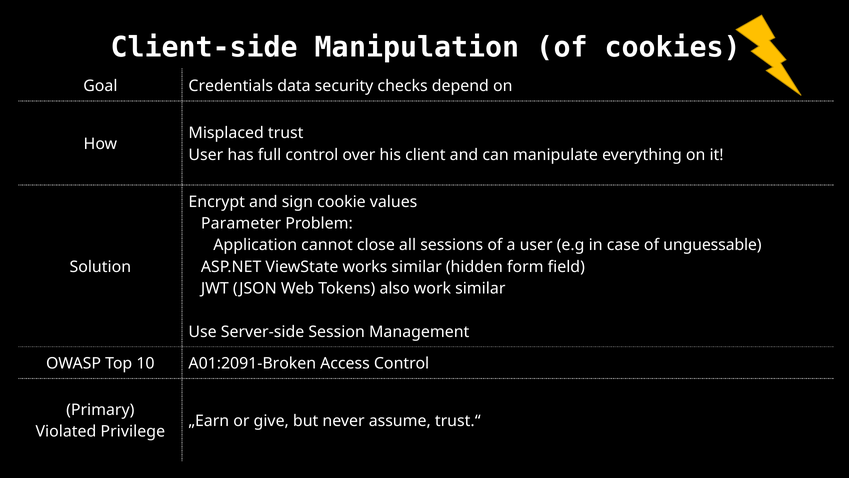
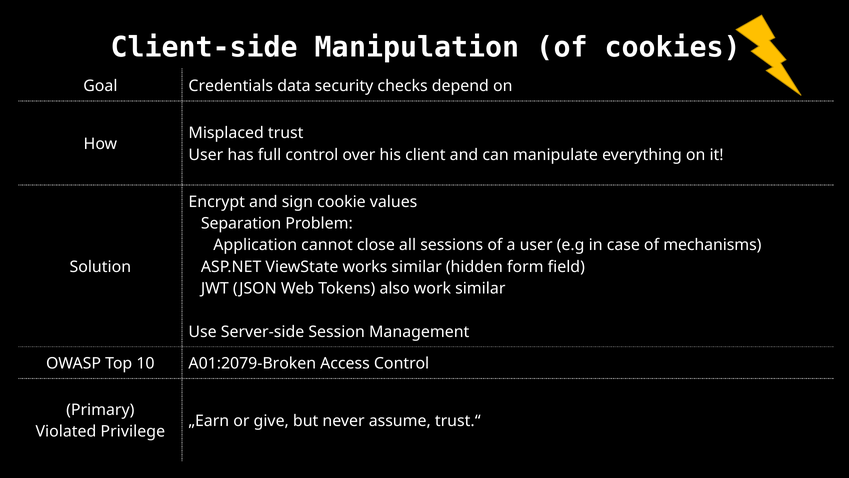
Parameter: Parameter -> Separation (241, 223)
unguessable: unguessable -> mechanisms (712, 245)
A01:2091-Broken: A01:2091-Broken -> A01:2079-Broken (252, 363)
